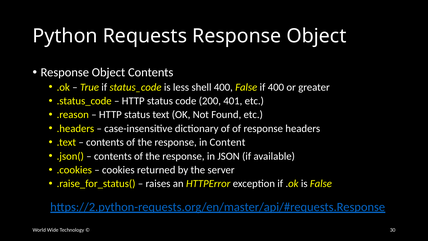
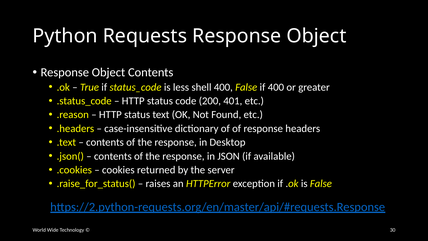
Content: Content -> Desktop (228, 142)
